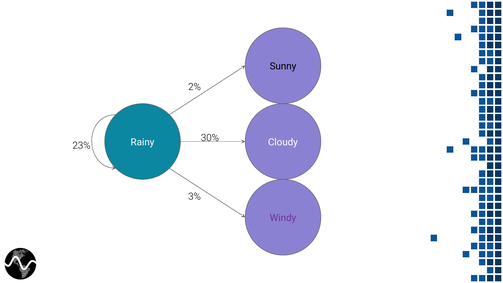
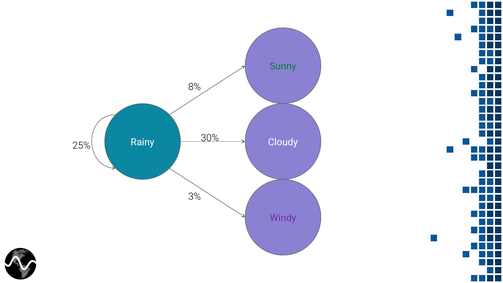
Sunny colour: black -> green (283, 66)
2%: 2% -> 8% (195, 87)
23%: 23% -> 25% (81, 145)
